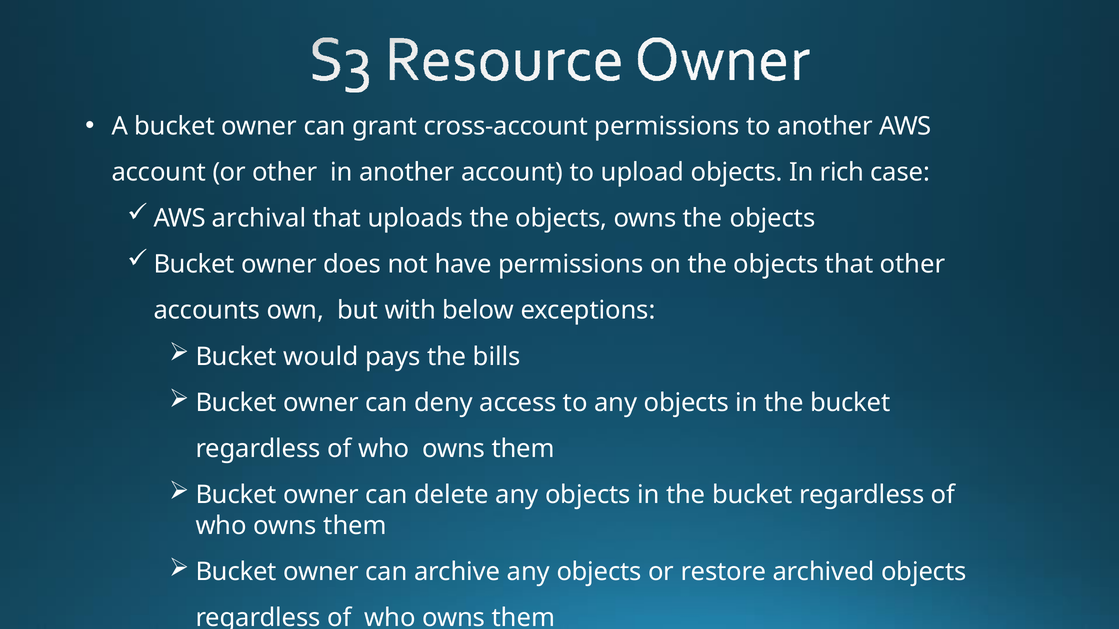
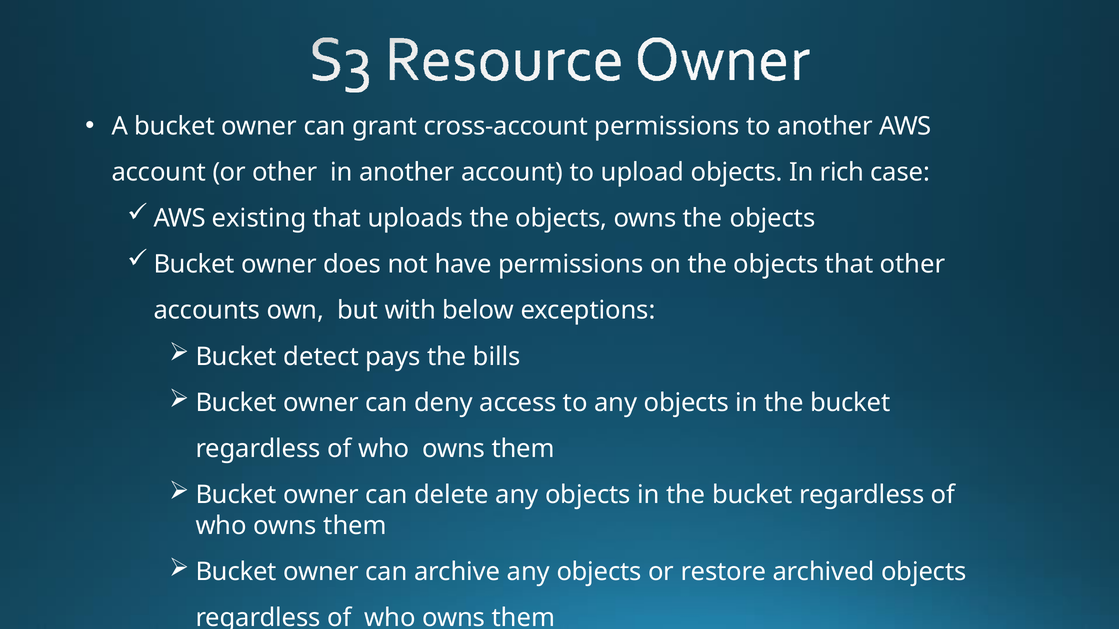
archival: archival -> existing (259, 218)
would: would -> detect (321, 357)
